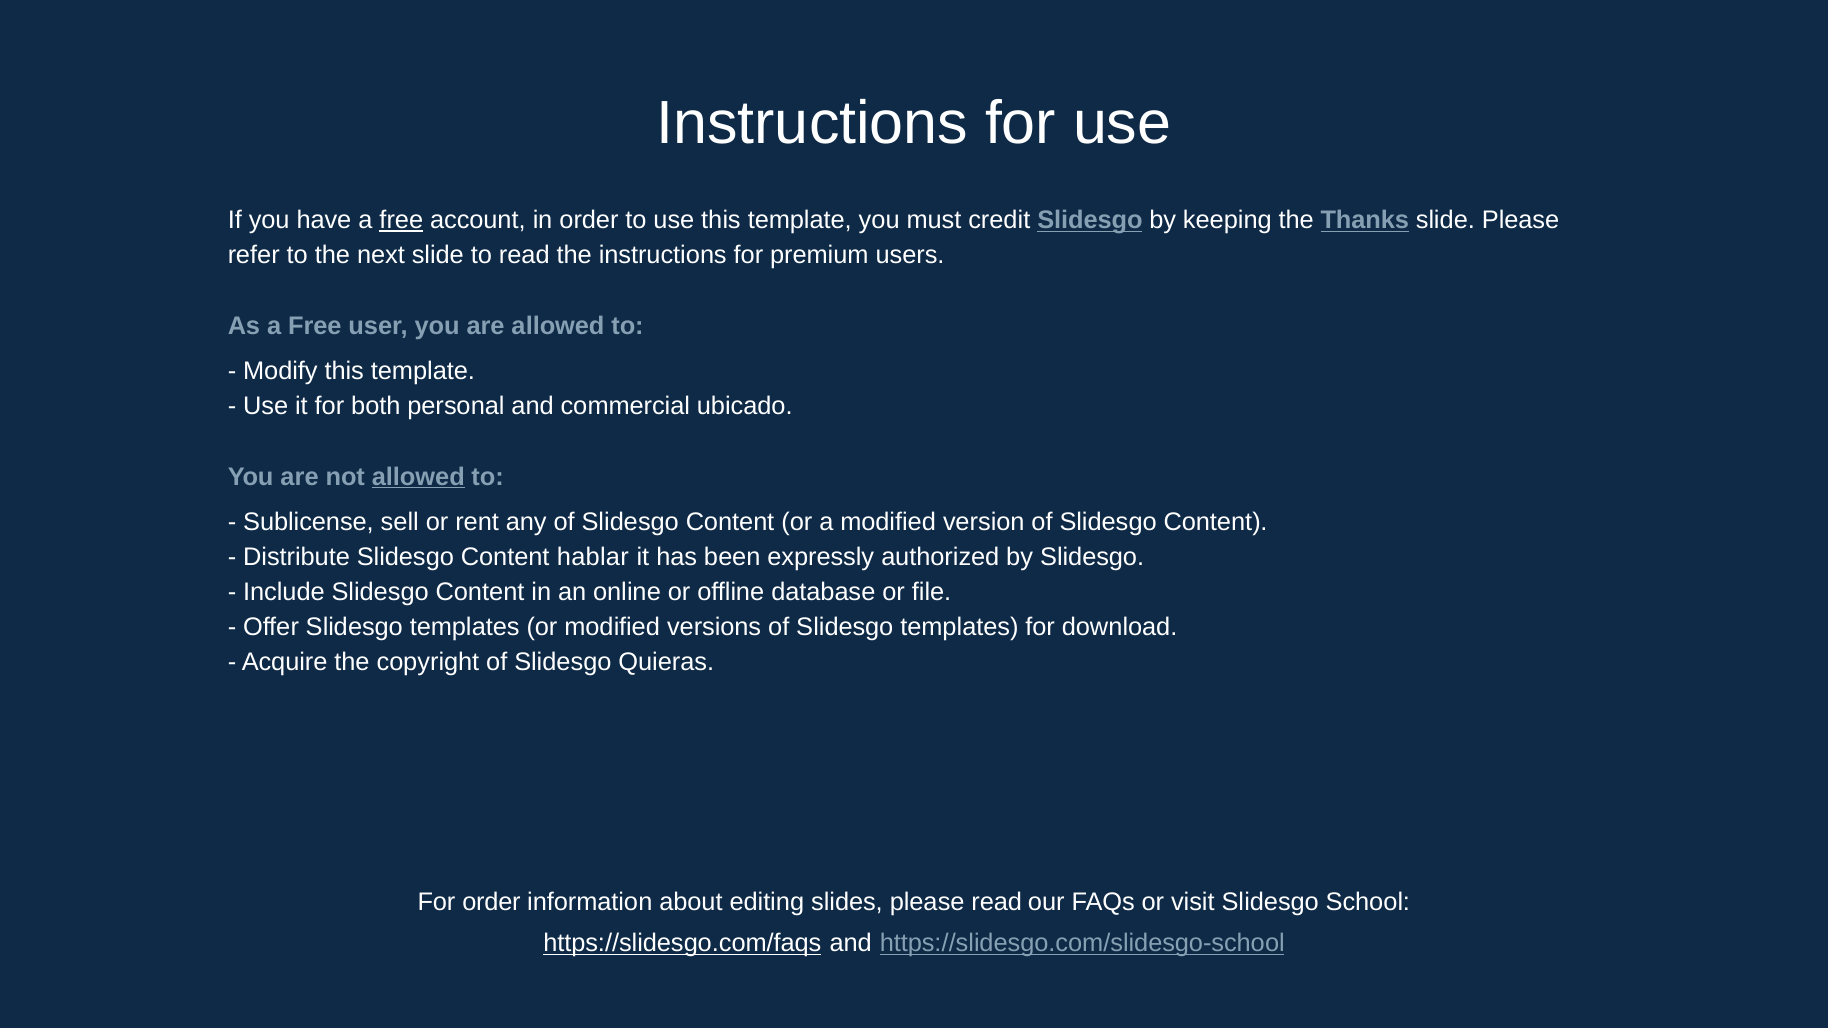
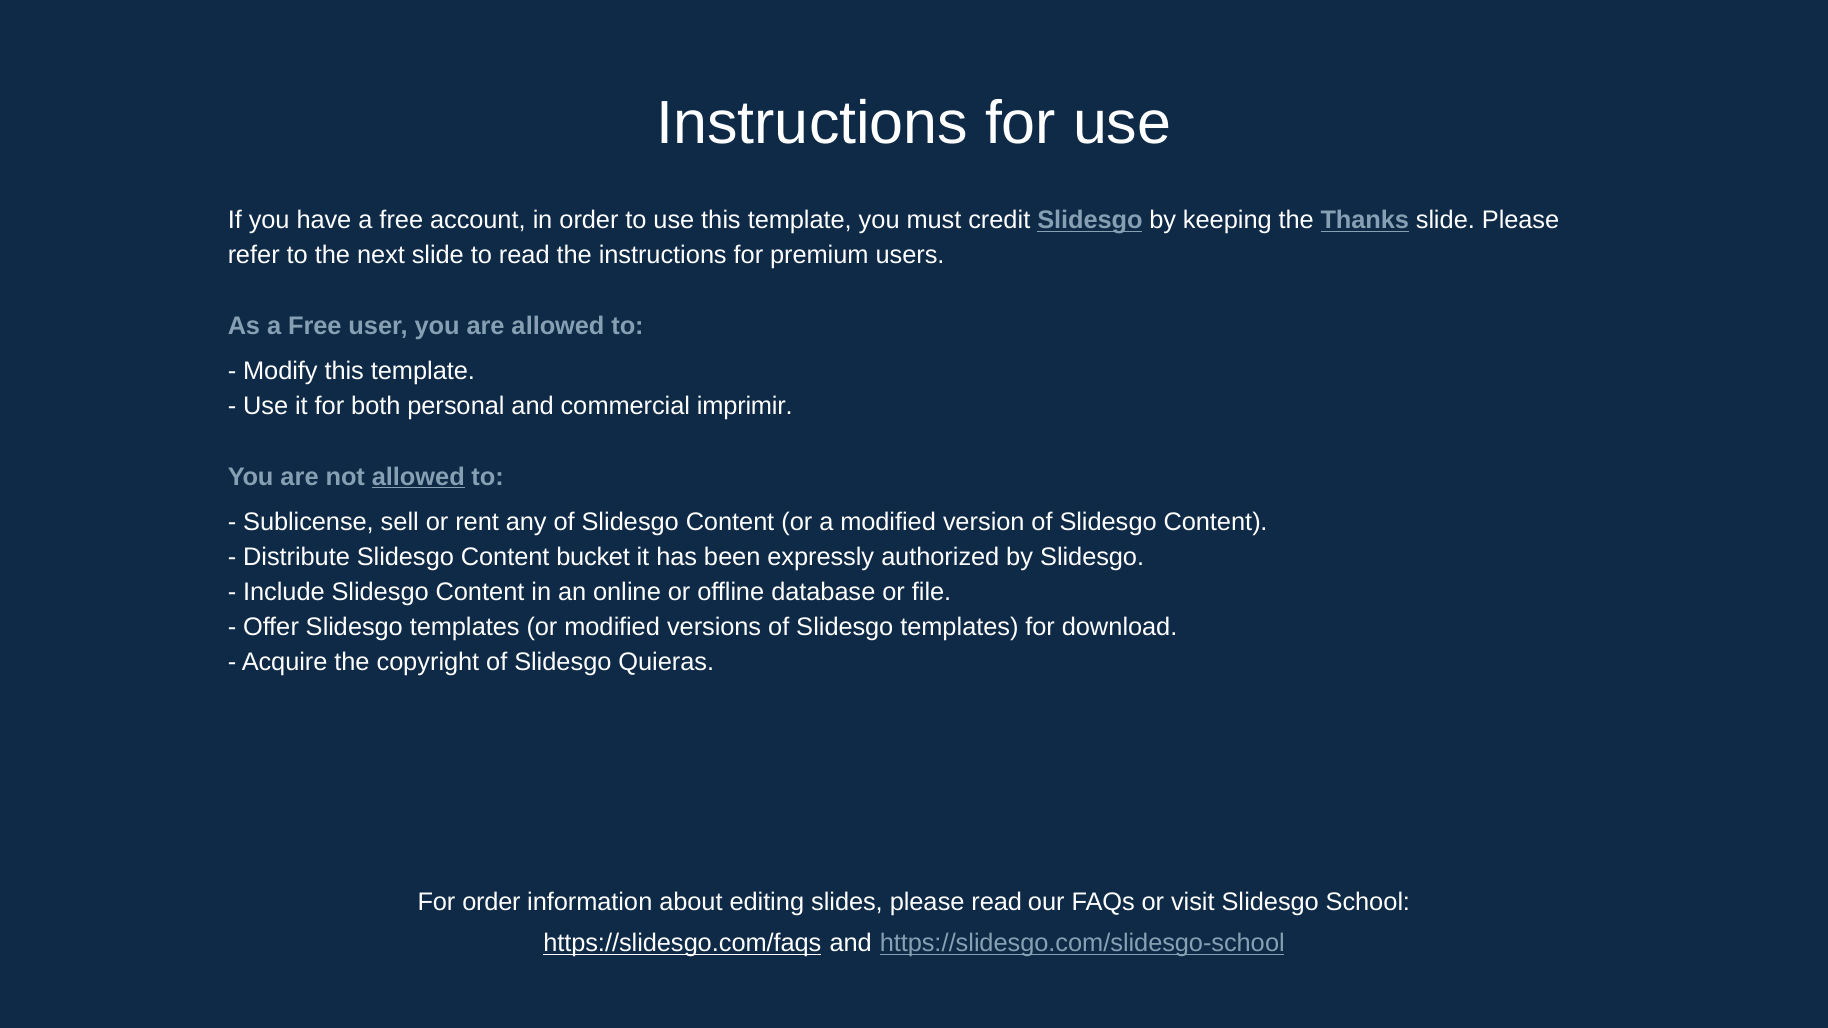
free underline: present -> none (401, 220)
ubicado: ubicado -> imprimir (745, 406)
hablar: hablar -> bucket (593, 557)
